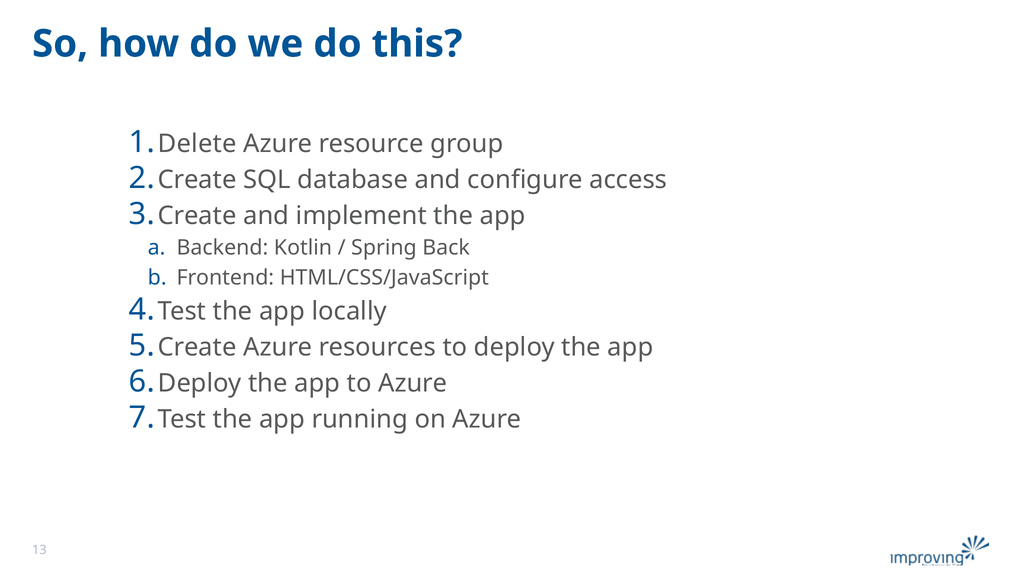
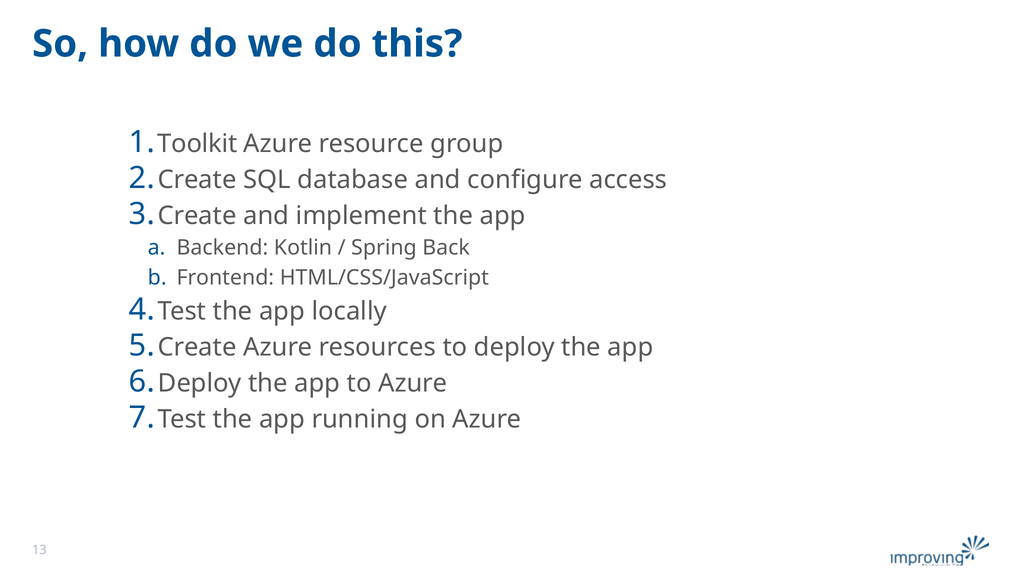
Delete: Delete -> Toolkit (197, 144)
